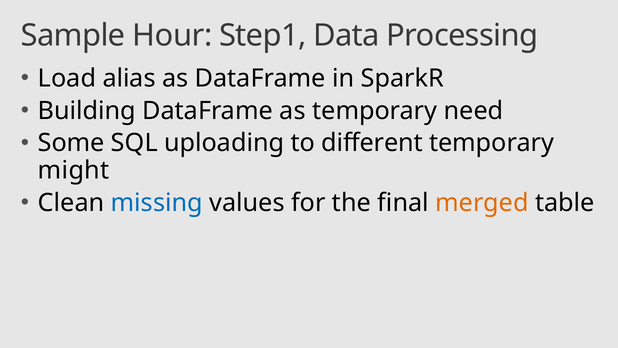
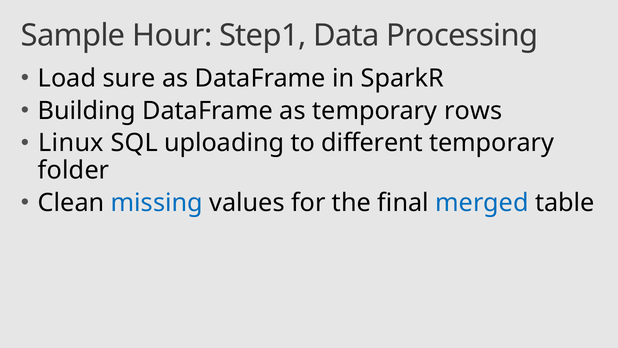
alias: alias -> sure (129, 78)
need: need -> rows (473, 111)
Some: Some -> Linux (71, 143)
might: might -> folder (74, 170)
merged colour: orange -> blue (482, 202)
